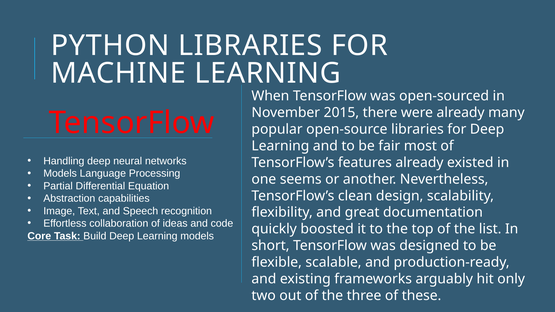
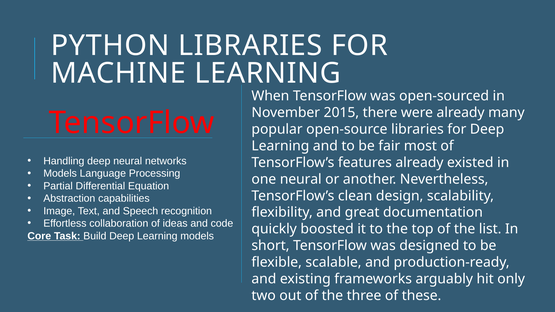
one seems: seems -> neural (301, 179)
